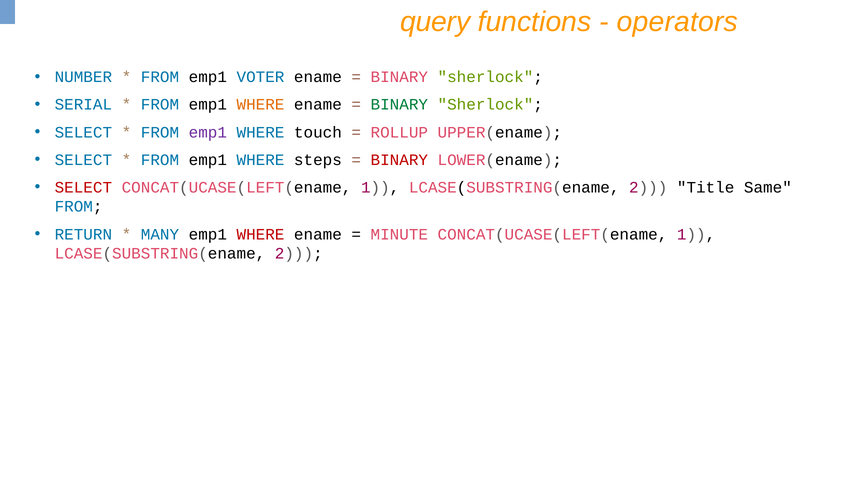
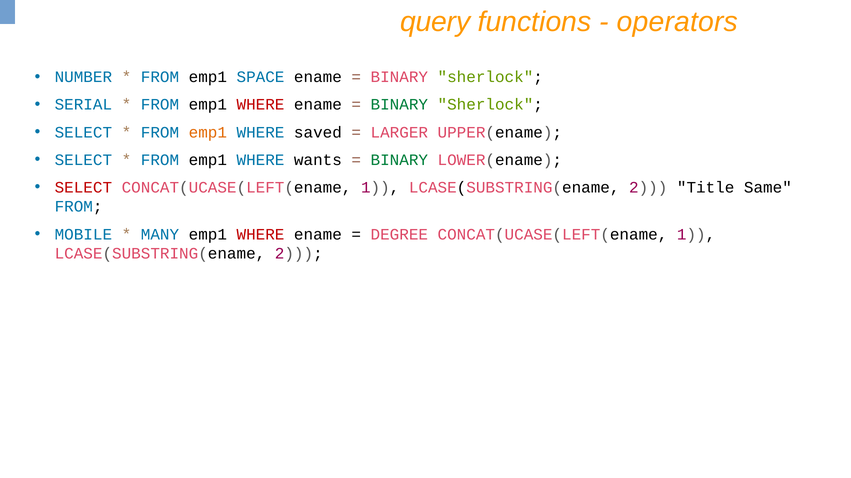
VOTER: VOTER -> SPACE (260, 77)
WHERE colour: orange -> red (260, 105)
emp1 colour: purple -> orange (208, 133)
touch: touch -> saved (318, 133)
ROLLUP: ROLLUP -> LARGER (399, 133)
steps: steps -> wants (318, 160)
BINARY colour: red -> green (399, 160)
RETURN: RETURN -> MOBILE (83, 235)
MINUTE: MINUTE -> DEGREE (399, 235)
